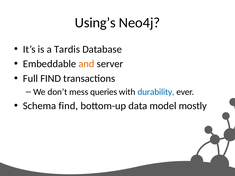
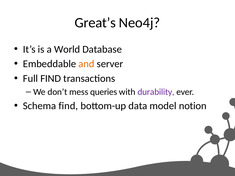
Using’s: Using’s -> Great’s (95, 23)
Tardis: Tardis -> World (67, 49)
durability colour: blue -> purple (156, 92)
mostly: mostly -> notion (193, 106)
